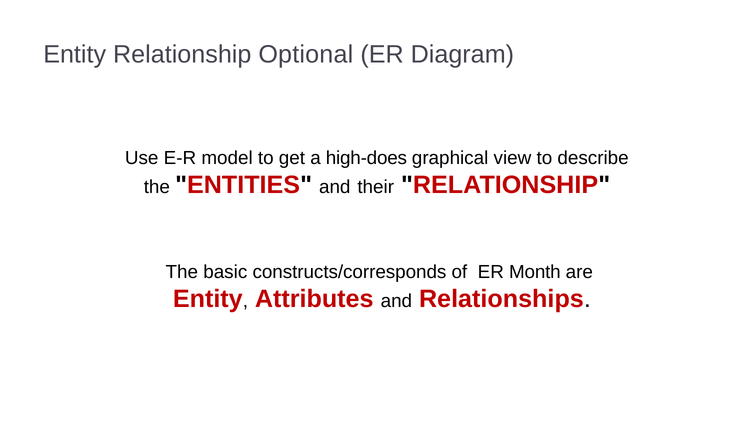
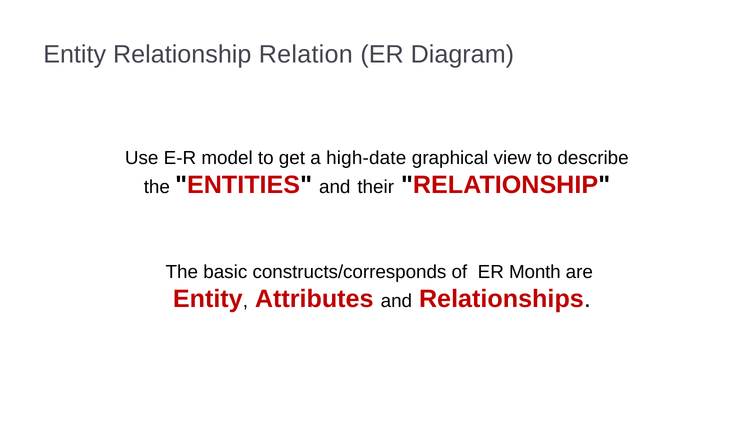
Optional: Optional -> Relation (306, 55)
high-does: high-does -> high-date (366, 158)
